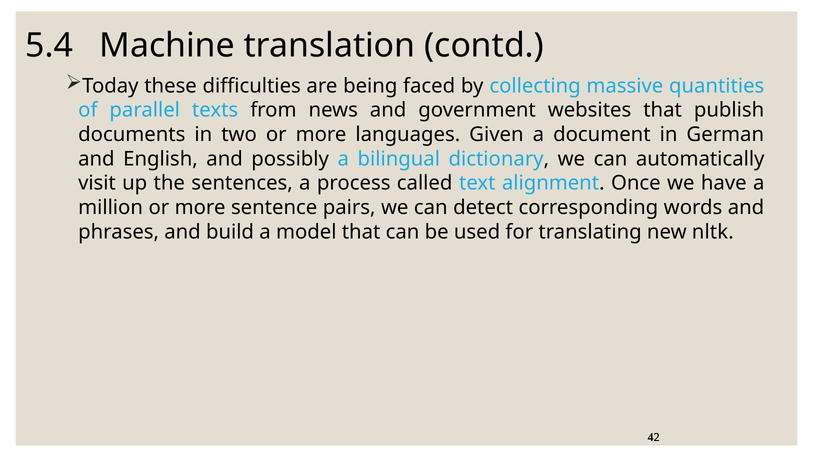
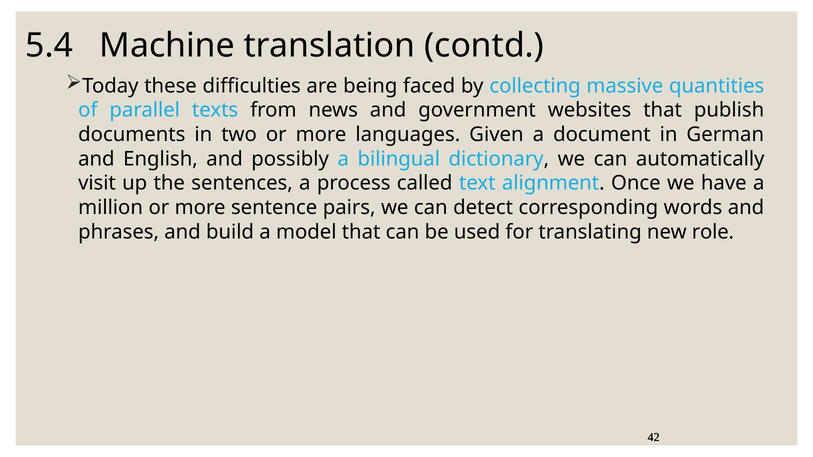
nltk: nltk -> role (713, 232)
